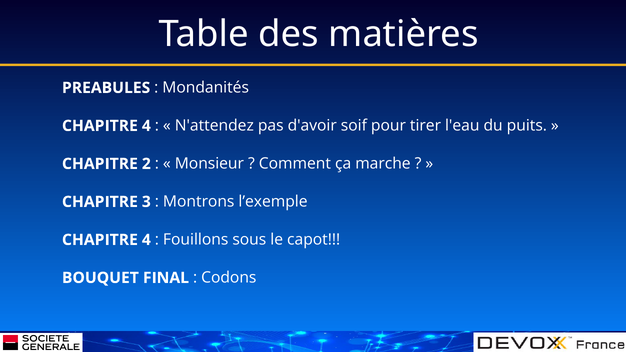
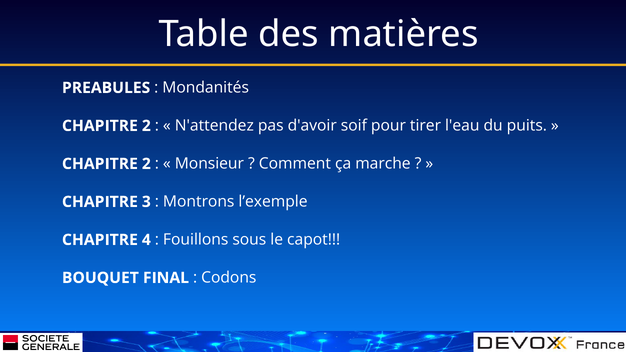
4: 4 -> 2 (146, 126)
